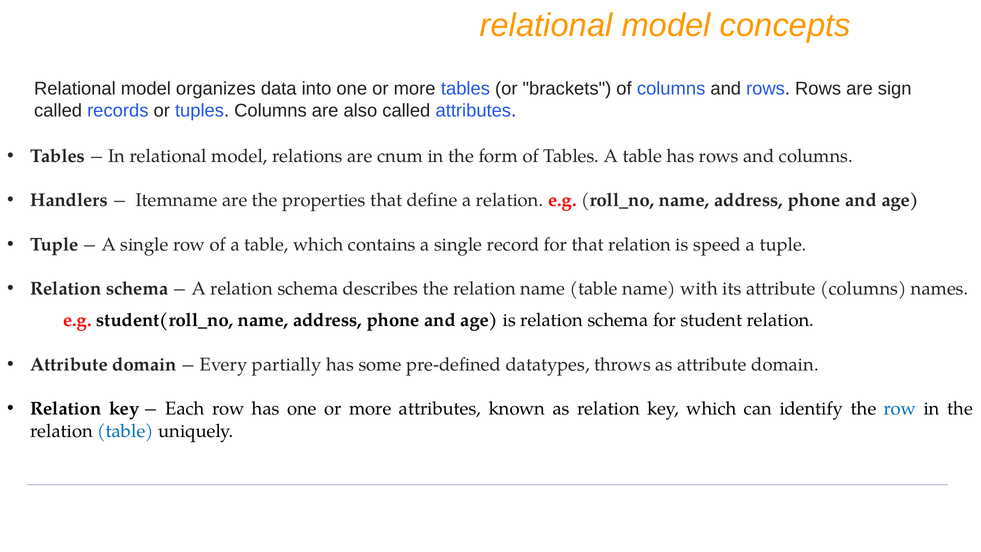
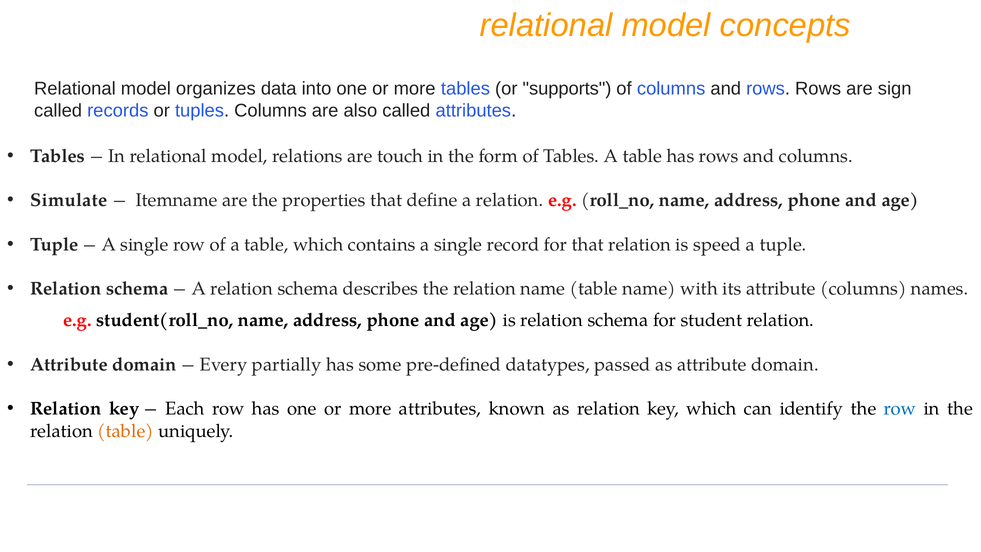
brackets: brackets -> supports (567, 88)
cnum: cnum -> touch (400, 156)
Handlers: Handlers -> Simulate (69, 200)
throws: throws -> passed (622, 365)
table colour: blue -> orange (126, 431)
